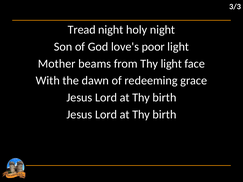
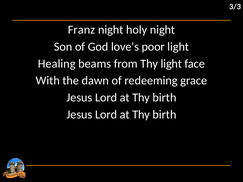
Tread: Tread -> Franz (82, 30)
Mother: Mother -> Healing (57, 64)
